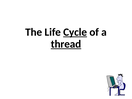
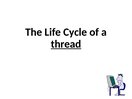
Cycle underline: present -> none (75, 32)
